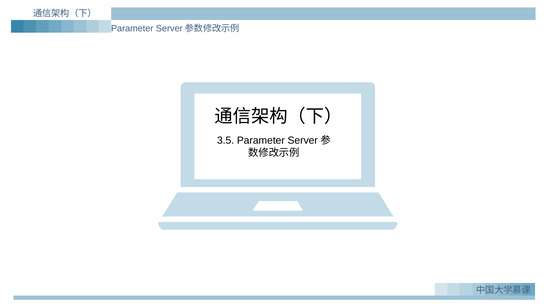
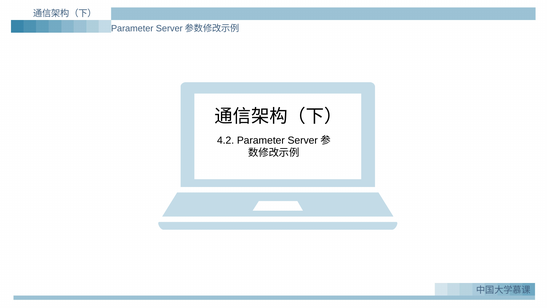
3.5: 3.5 -> 4.2 (226, 140)
